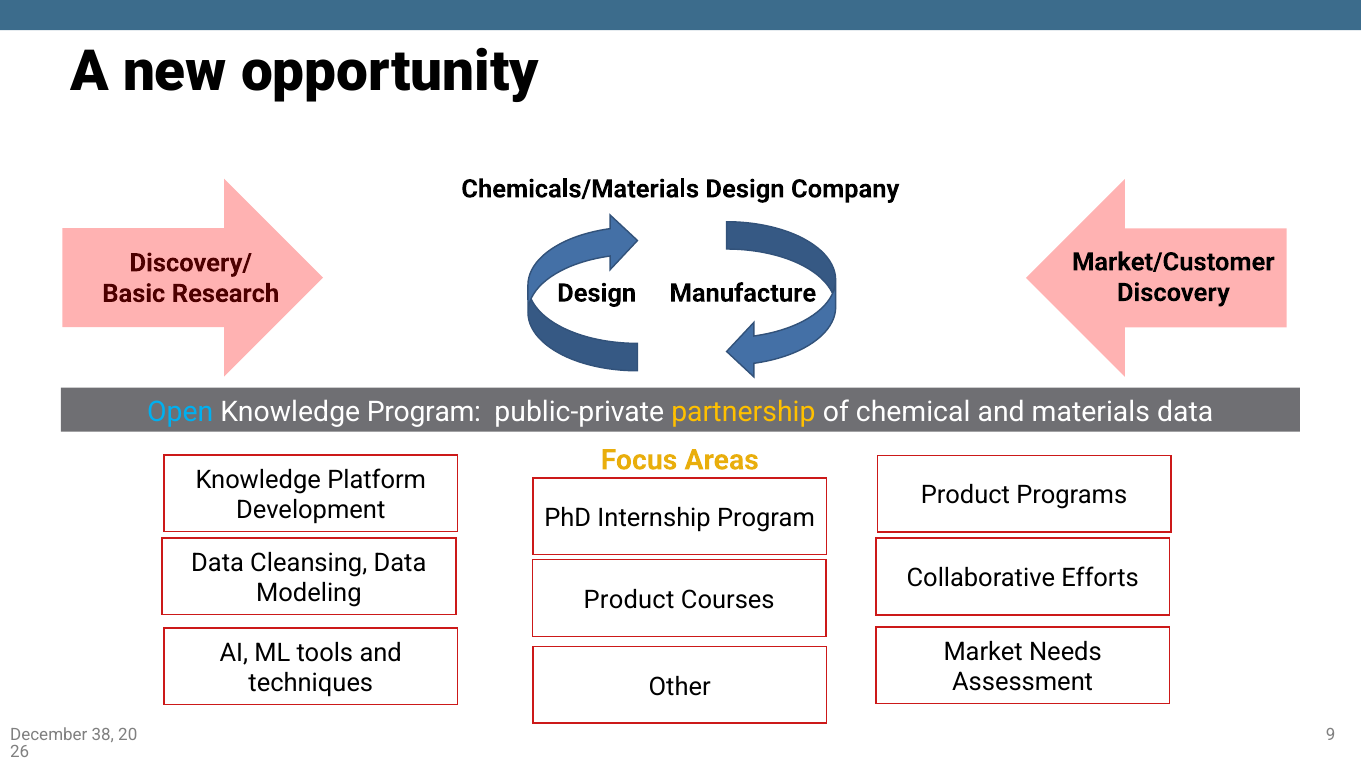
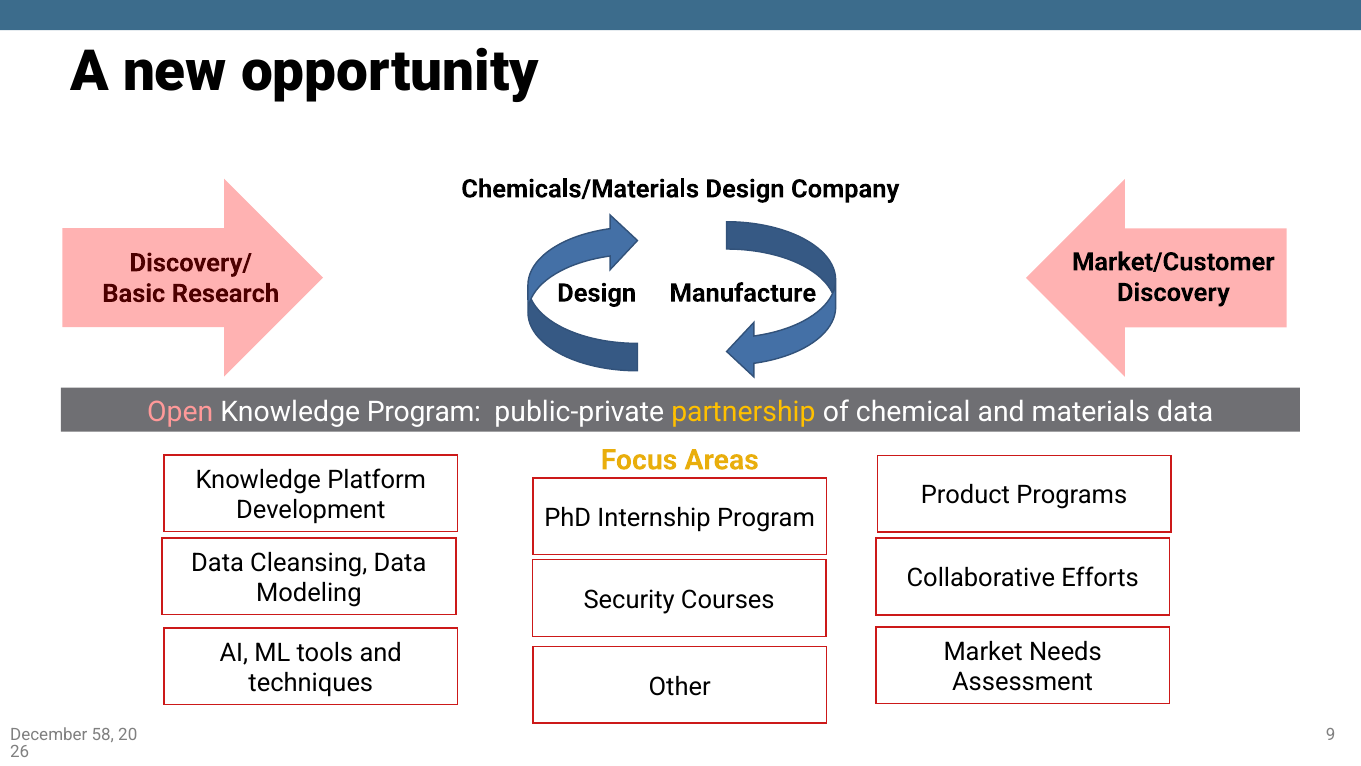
Open colour: light blue -> pink (180, 411)
Product: Product -> Security (629, 600)
38: 38 -> 58 (103, 734)
